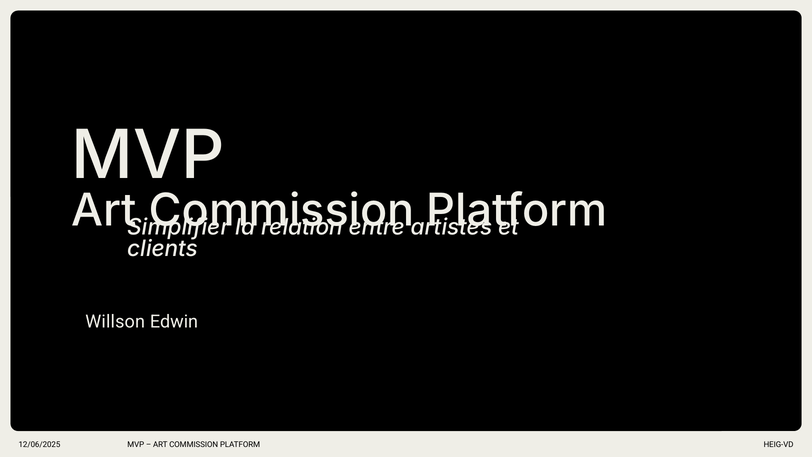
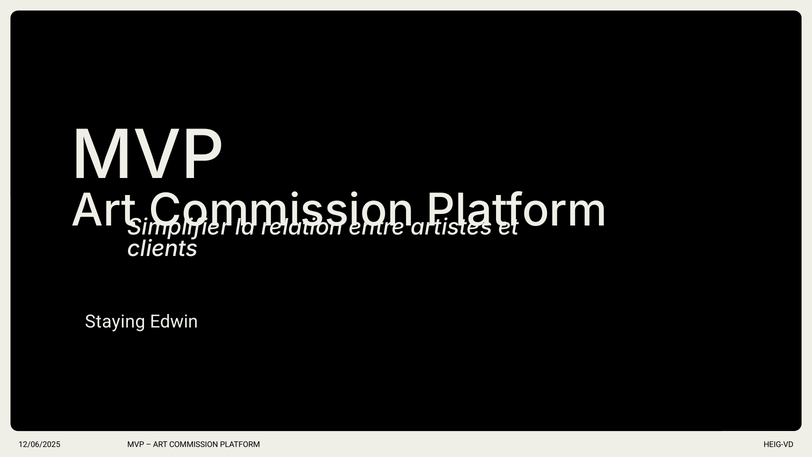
Willson: Willson -> Staying (115, 322)
